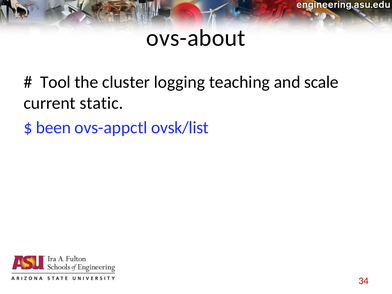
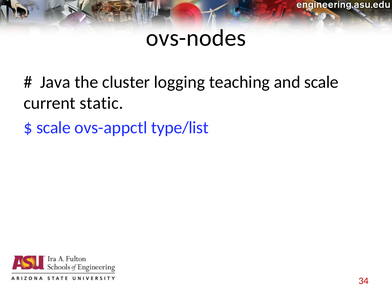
ovs-about: ovs-about -> ovs-nodes (196, 38)
Tool: Tool -> Java (55, 82)
been: been -> scale (53, 128)
ovsk/list: ovsk/list -> type/list (180, 128)
